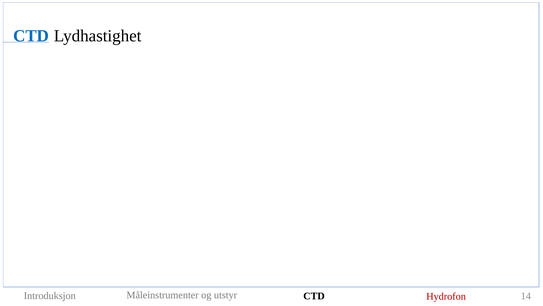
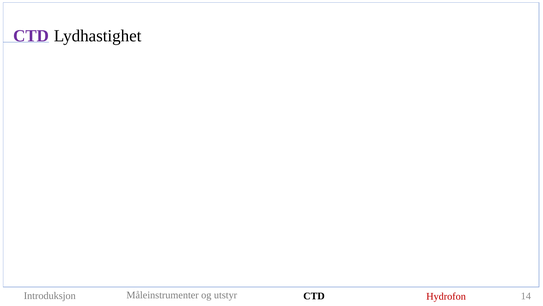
CTD colour: blue -> purple (31, 36)
